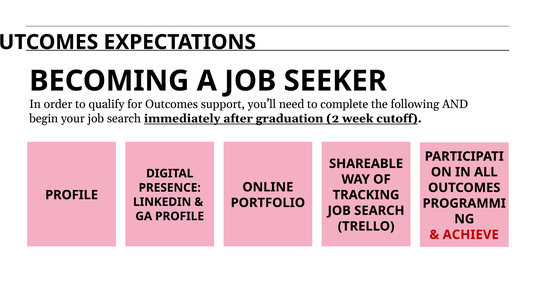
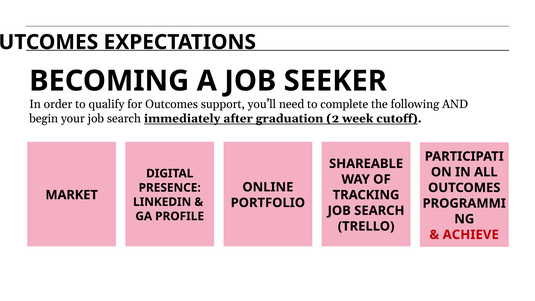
PROFILE: PROFILE -> MARKET (72, 195)
